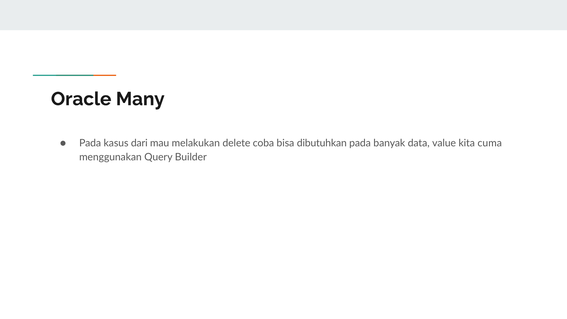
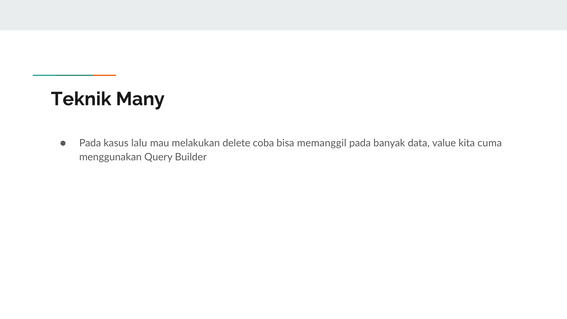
Oracle: Oracle -> Teknik (81, 99)
dari: dari -> lalu (139, 143)
dibutuhkan: dibutuhkan -> memanggil (322, 143)
